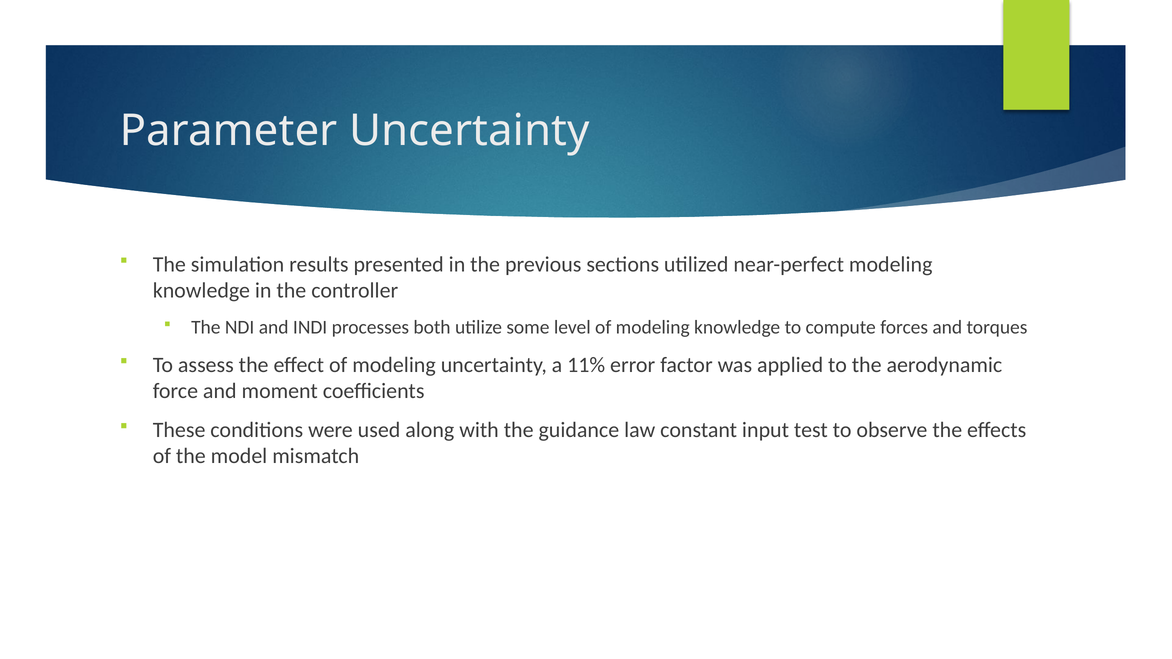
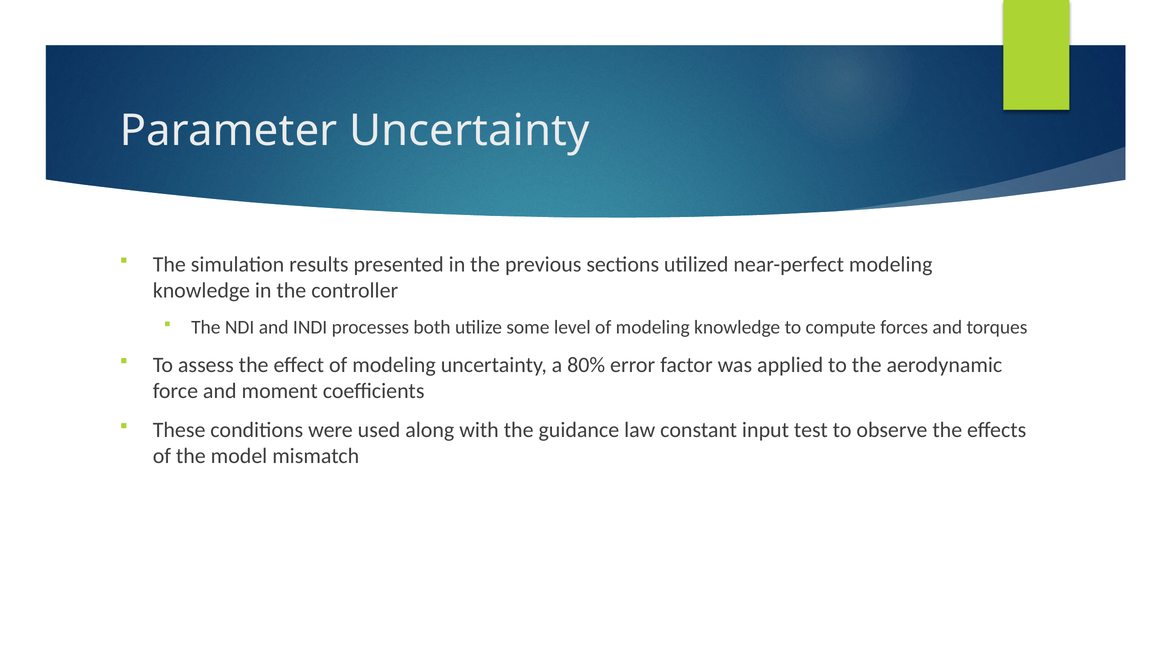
11%: 11% -> 80% (586, 365)
